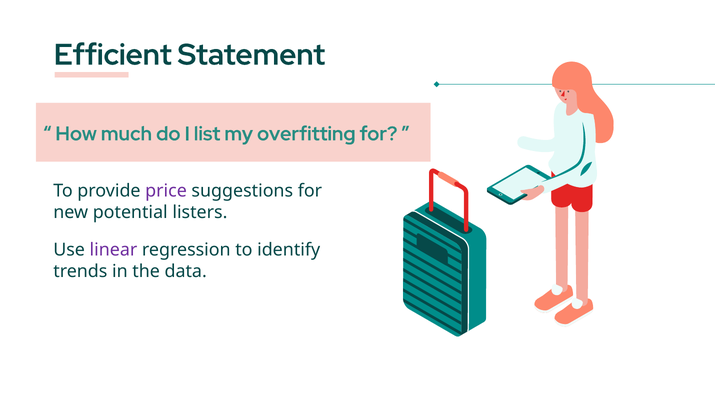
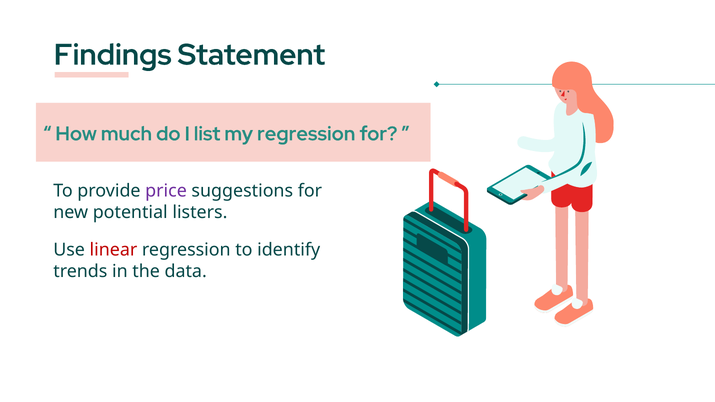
Efficient: Efficient -> Findings (113, 55)
my overfitting: overfitting -> regression (306, 134)
linear colour: purple -> red (113, 250)
